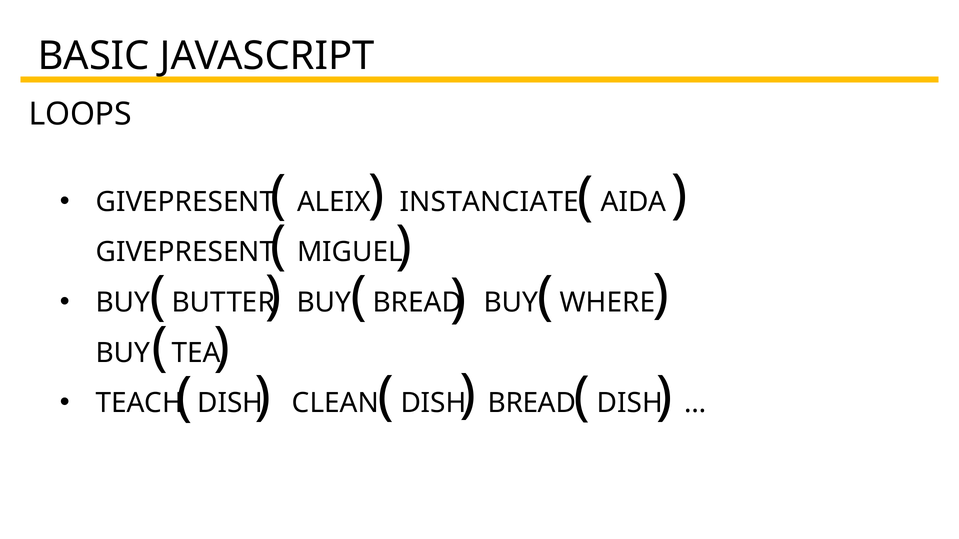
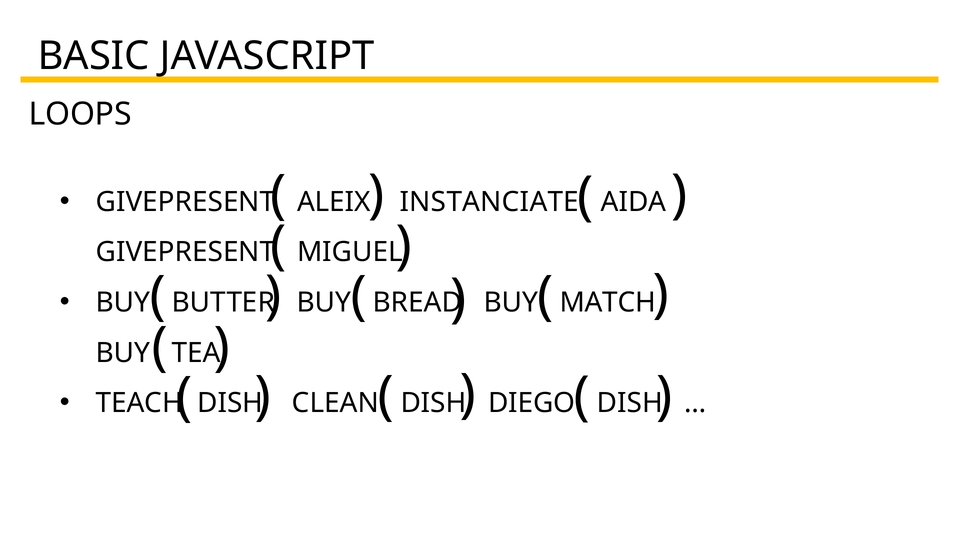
WHERE: WHERE -> MATCH (608, 303)
DISH BREAD: BREAD -> DIEGO (532, 404)
